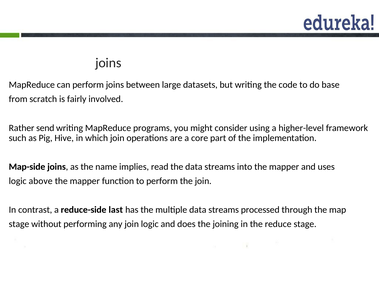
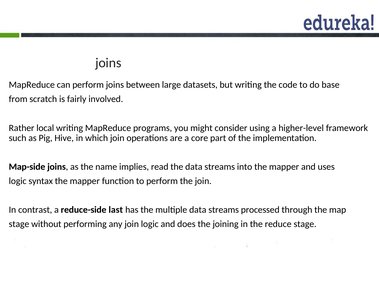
send: send -> local (45, 128)
above: above -> syntax (41, 181)
